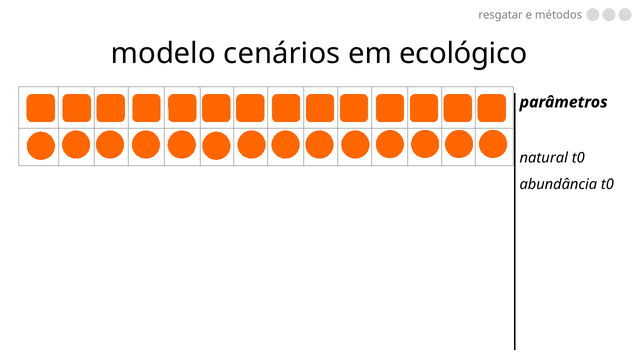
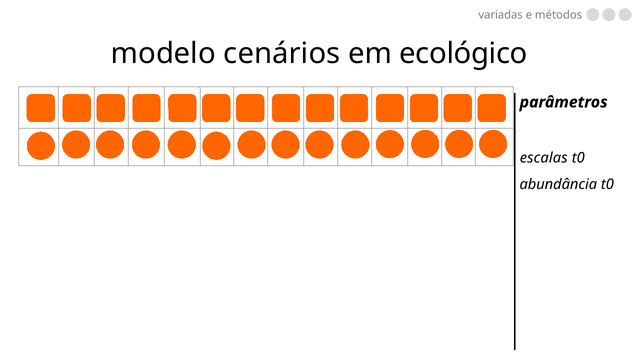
resgatar: resgatar -> variadas (501, 15)
natural: natural -> escalas (544, 158)
